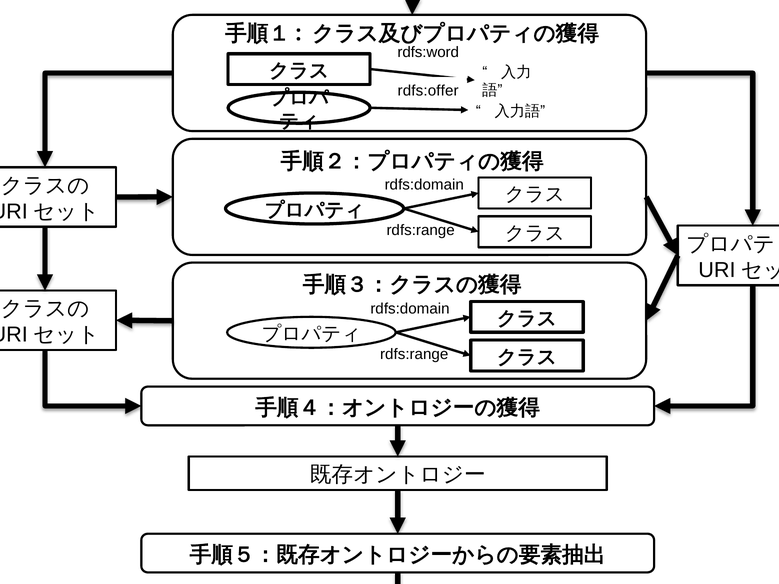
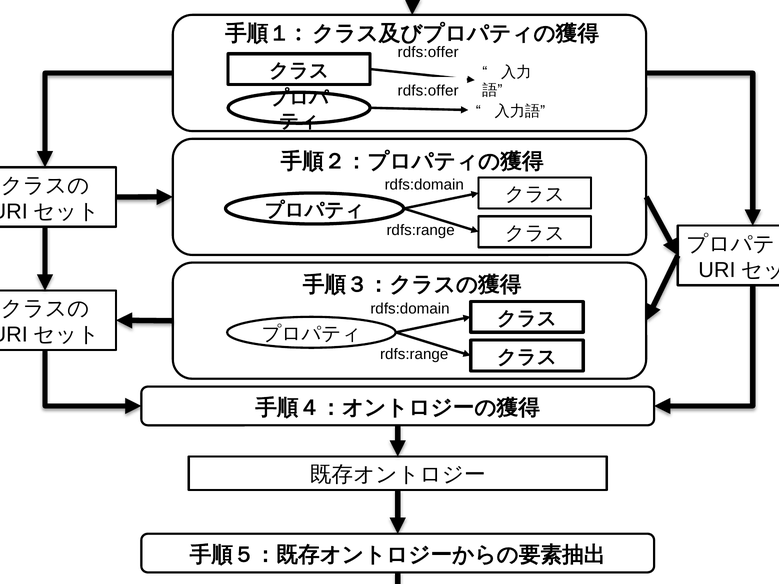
rdfs:word: rdfs:word -> rdfs:offer (428, 52)
